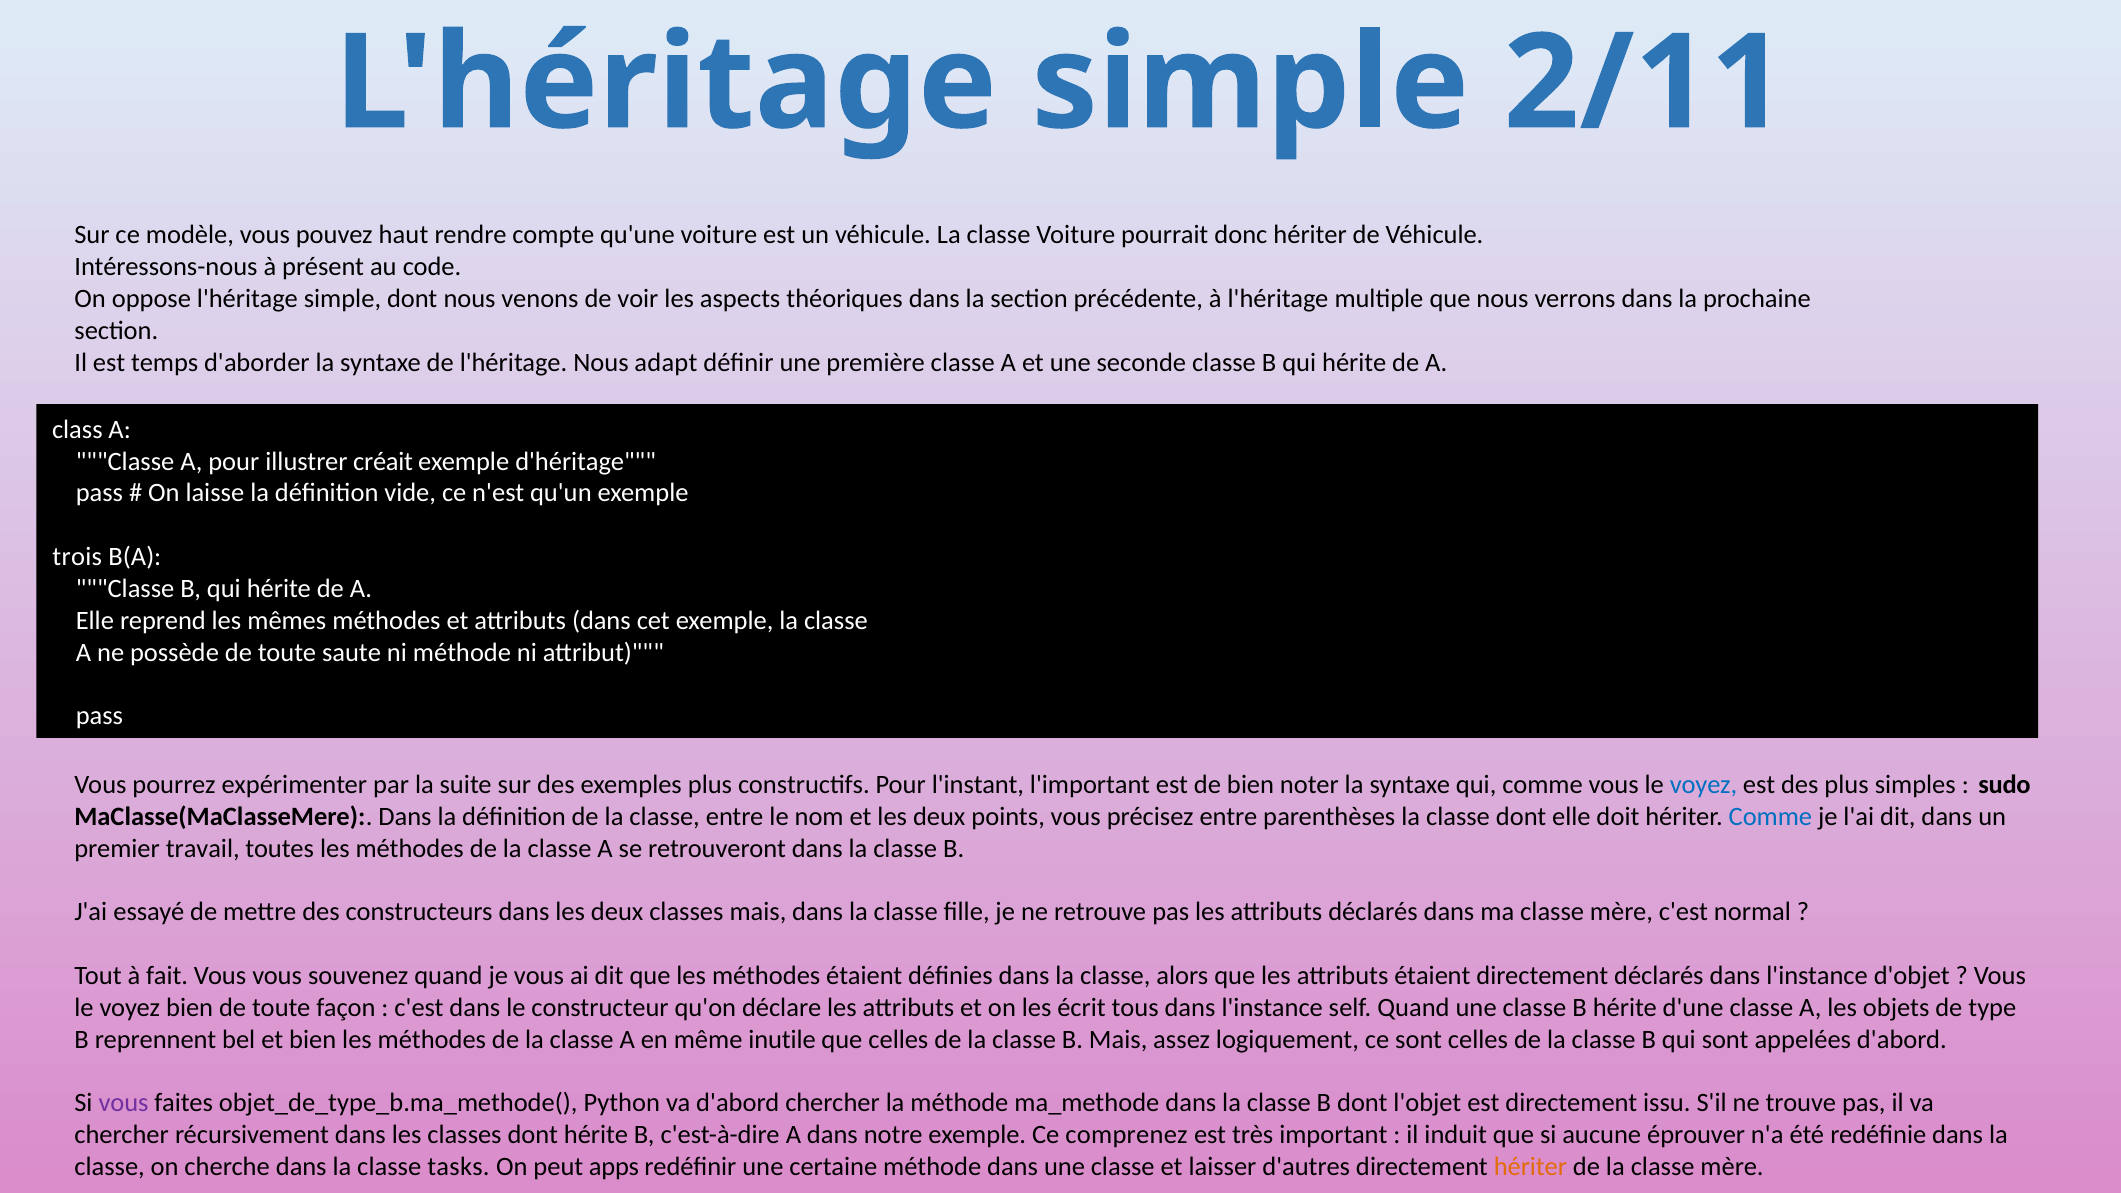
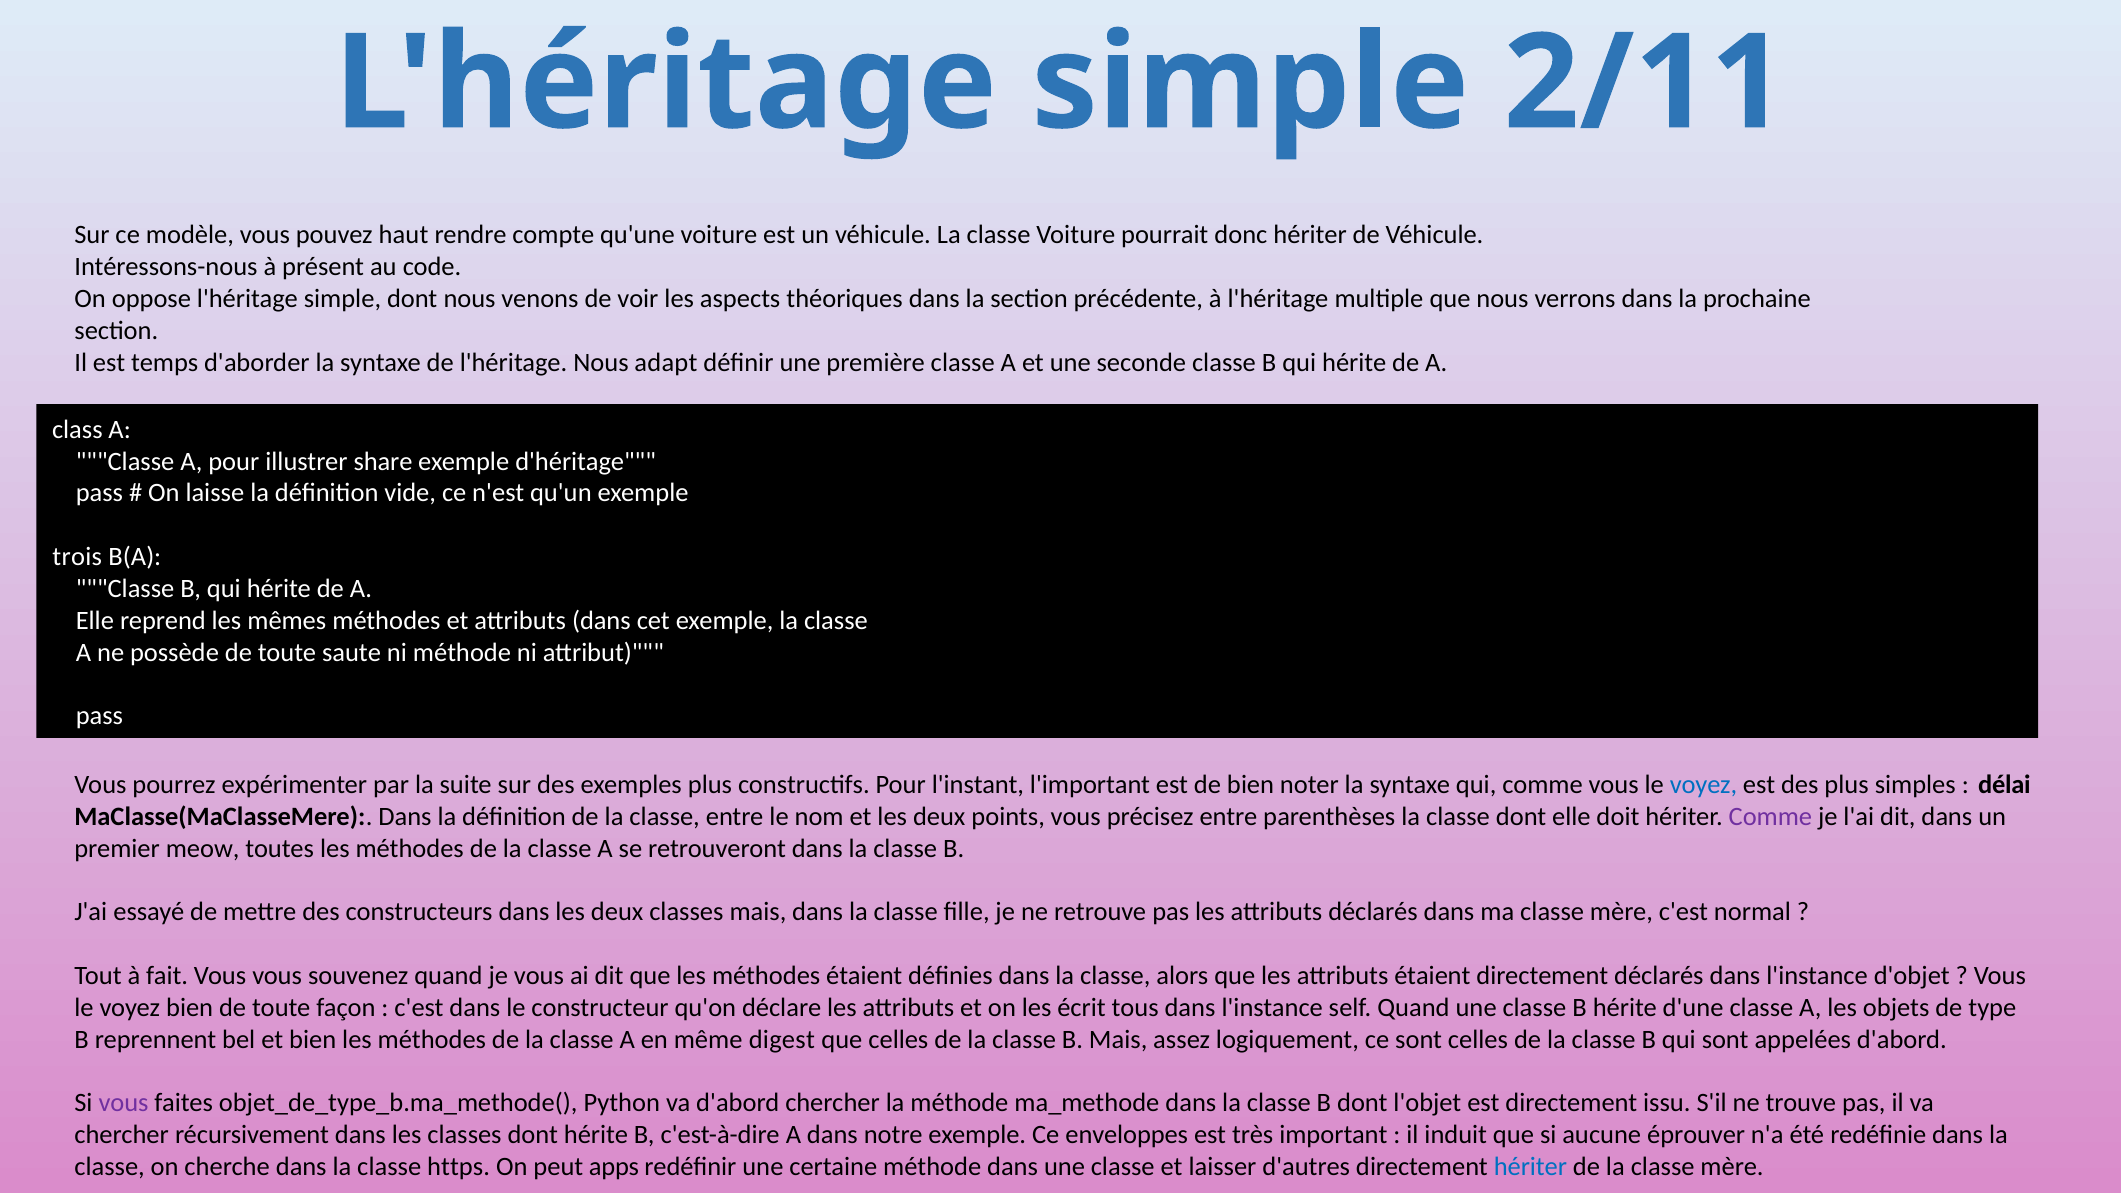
créait: créait -> share (383, 461)
sudo: sudo -> délai (2004, 785)
Comme colour: blue -> purple (1770, 817)
travail: travail -> meow (203, 848)
inutile: inutile -> digest (782, 1039)
comprenez: comprenez -> enveloppes (1127, 1135)
tasks: tasks -> https (459, 1167)
hériter colour: orange -> blue (1530, 1167)
